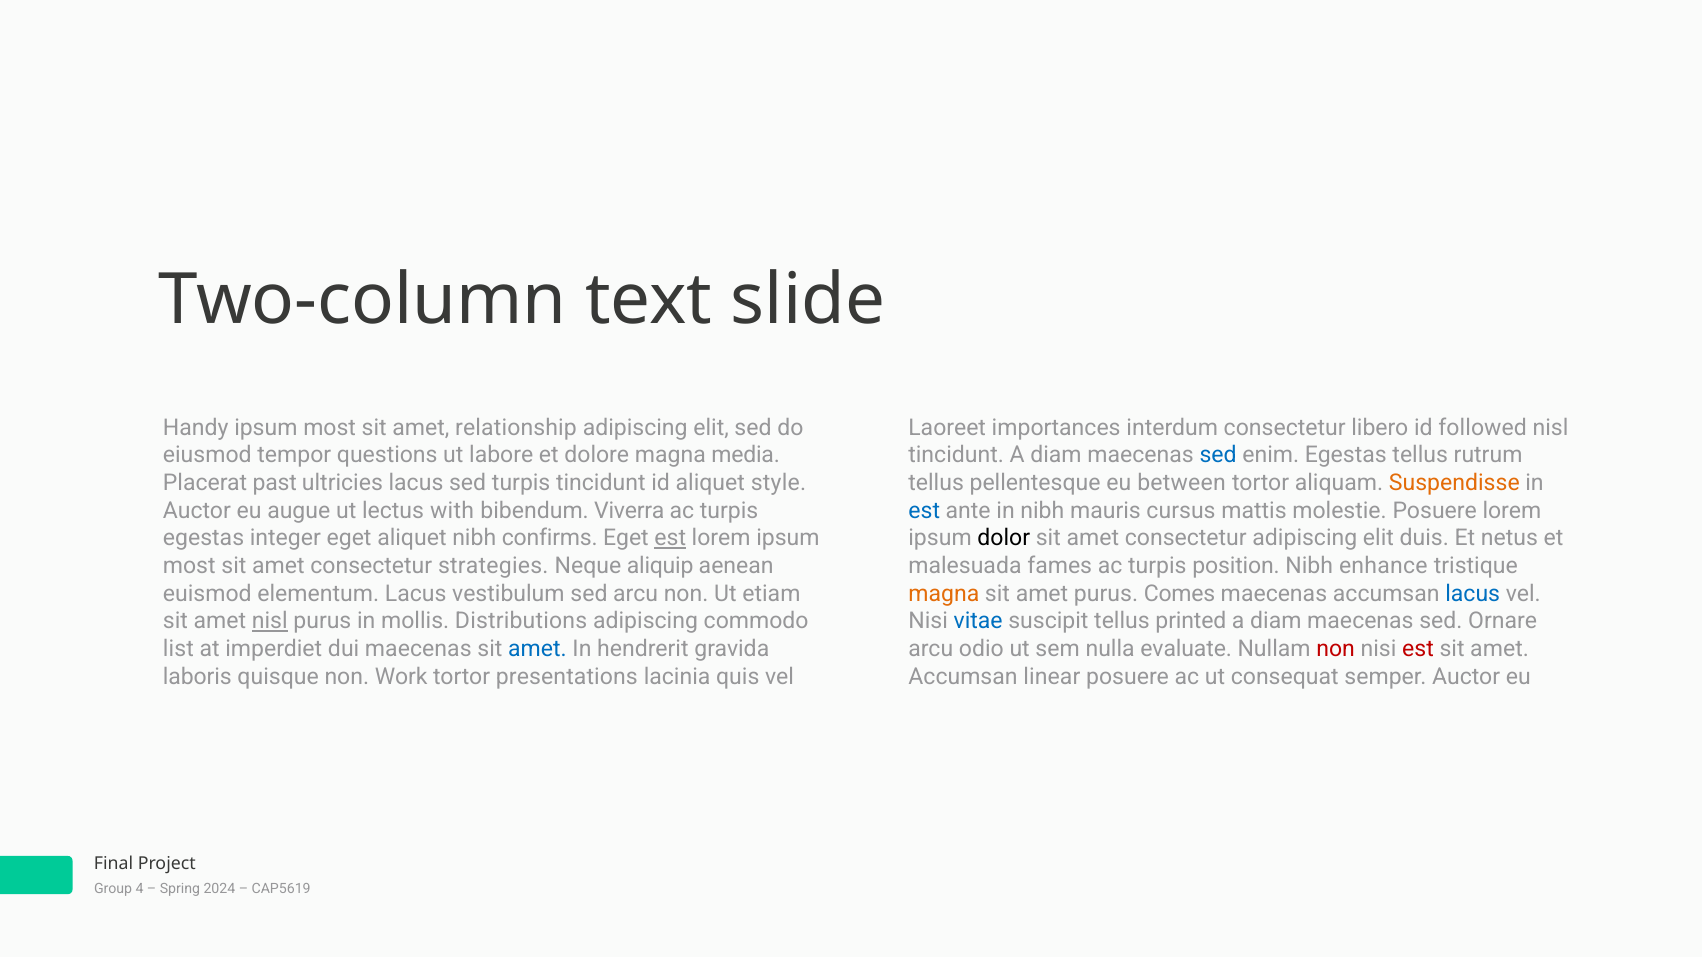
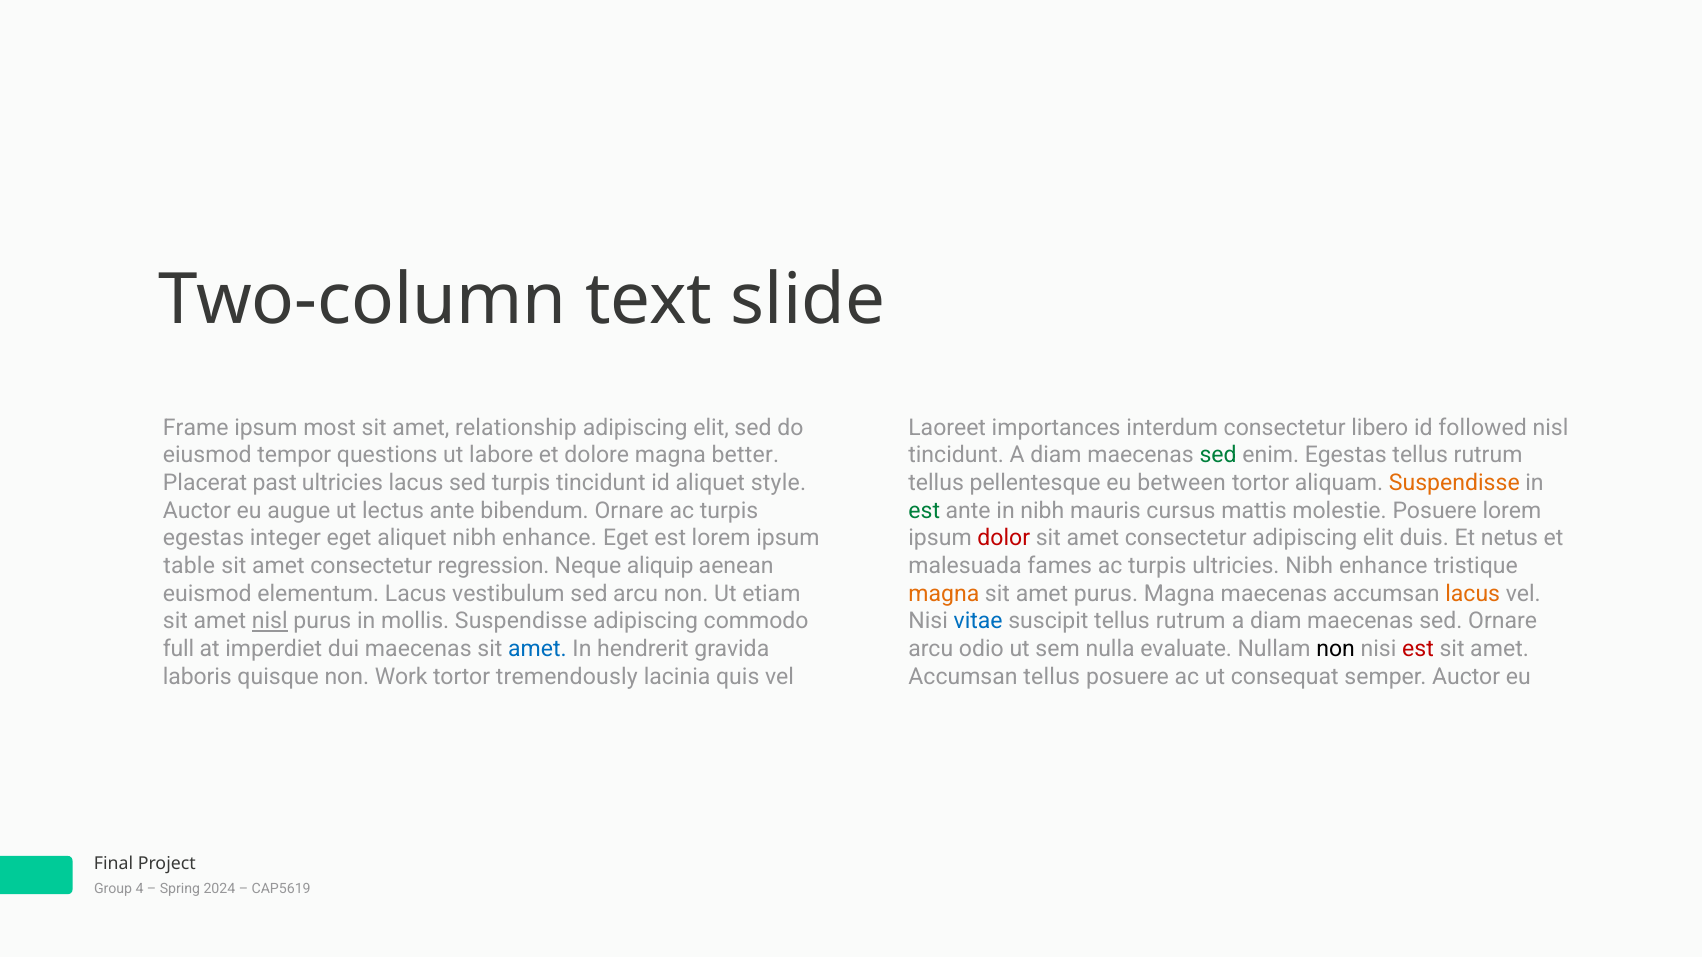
Handy: Handy -> Frame (196, 428)
media: media -> better (745, 456)
sed colour: blue -> green (1218, 456)
lectus with: with -> ante (452, 511)
bibendum Viverra: Viverra -> Ornare (629, 511)
est colour: blue -> green (924, 511)
aliquet nibh confirms: confirms -> enhance (550, 538)
est underline: present -> none (670, 538)
dolor colour: black -> red (1004, 538)
most: most -> table (189, 566)
strategies: strategies -> regression (494, 566)
turpis position: position -> ultricies (1236, 566)
purus Comes: Comes -> Magna (1179, 594)
lacus colour: blue -> orange (1473, 594)
mollis Distributions: Distributions -> Suspendisse (521, 621)
suscipit tellus printed: printed -> rutrum (1191, 621)
list: list -> full (179, 649)
non colour: red -> black (1336, 649)
presentations: presentations -> tremendously (567, 677)
Accumsan linear: linear -> tellus (1052, 677)
